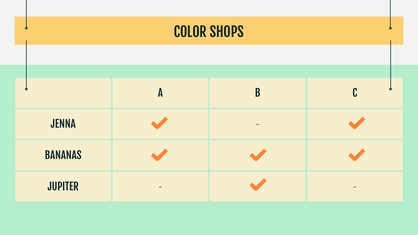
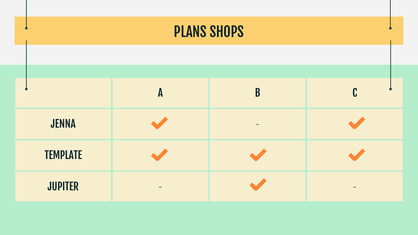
COLOR: COLOR -> PLANS (190, 33)
BANANAS: BANANAS -> TEMPLATE (63, 156)
